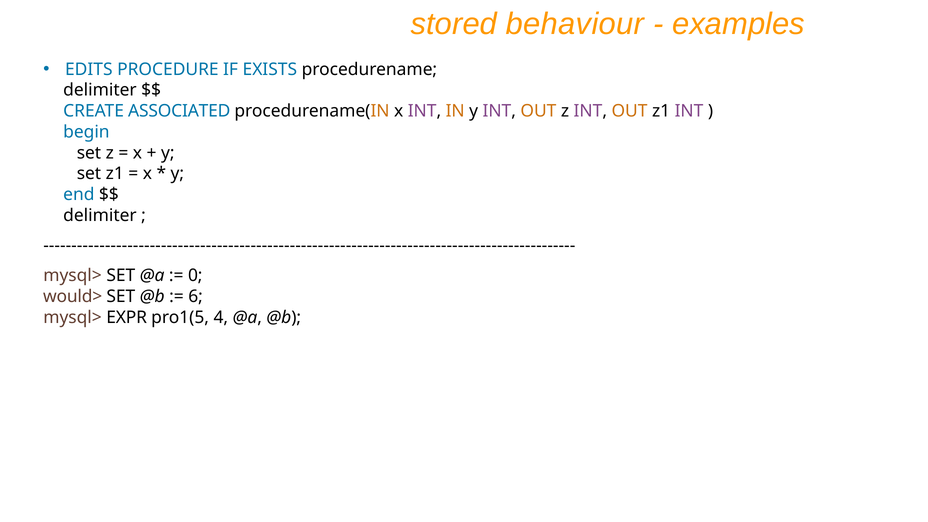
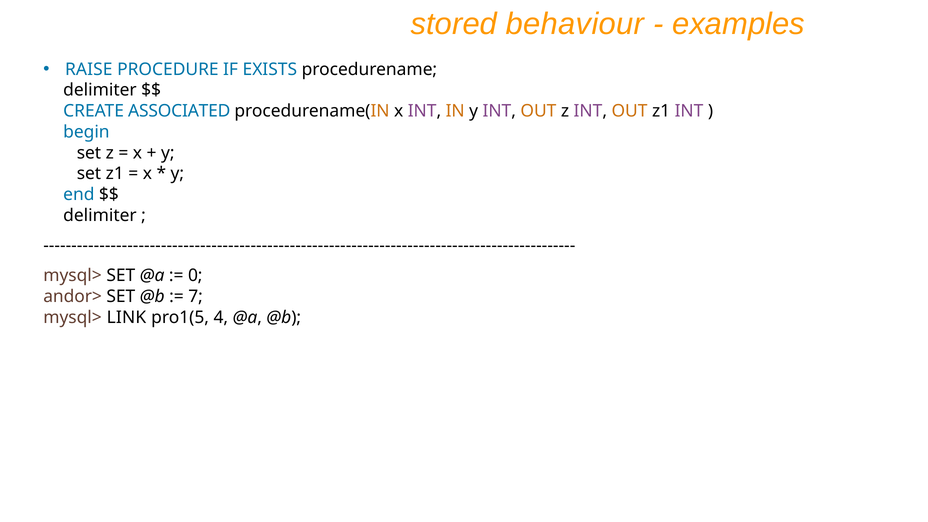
EDITS: EDITS -> RAISE (89, 69)
would>: would> -> andor> (73, 297)
6: 6 -> 7 (196, 297)
EXPR: EXPR -> LINK (126, 318)
